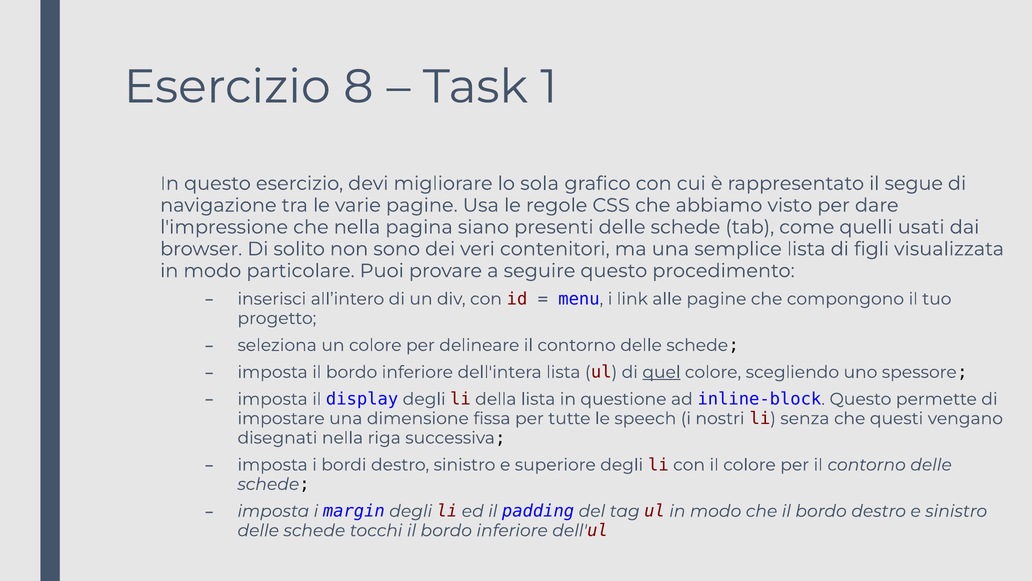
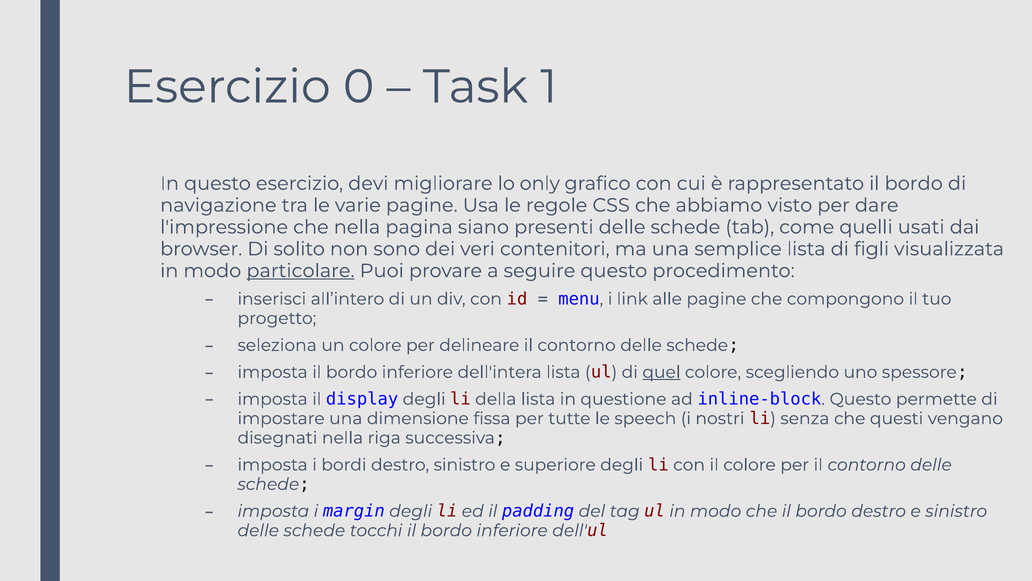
8: 8 -> 0 (359, 87)
sola: sola -> only (540, 183)
rappresentato il segue: segue -> bordo (914, 183)
particolare underline: none -> present (300, 271)
